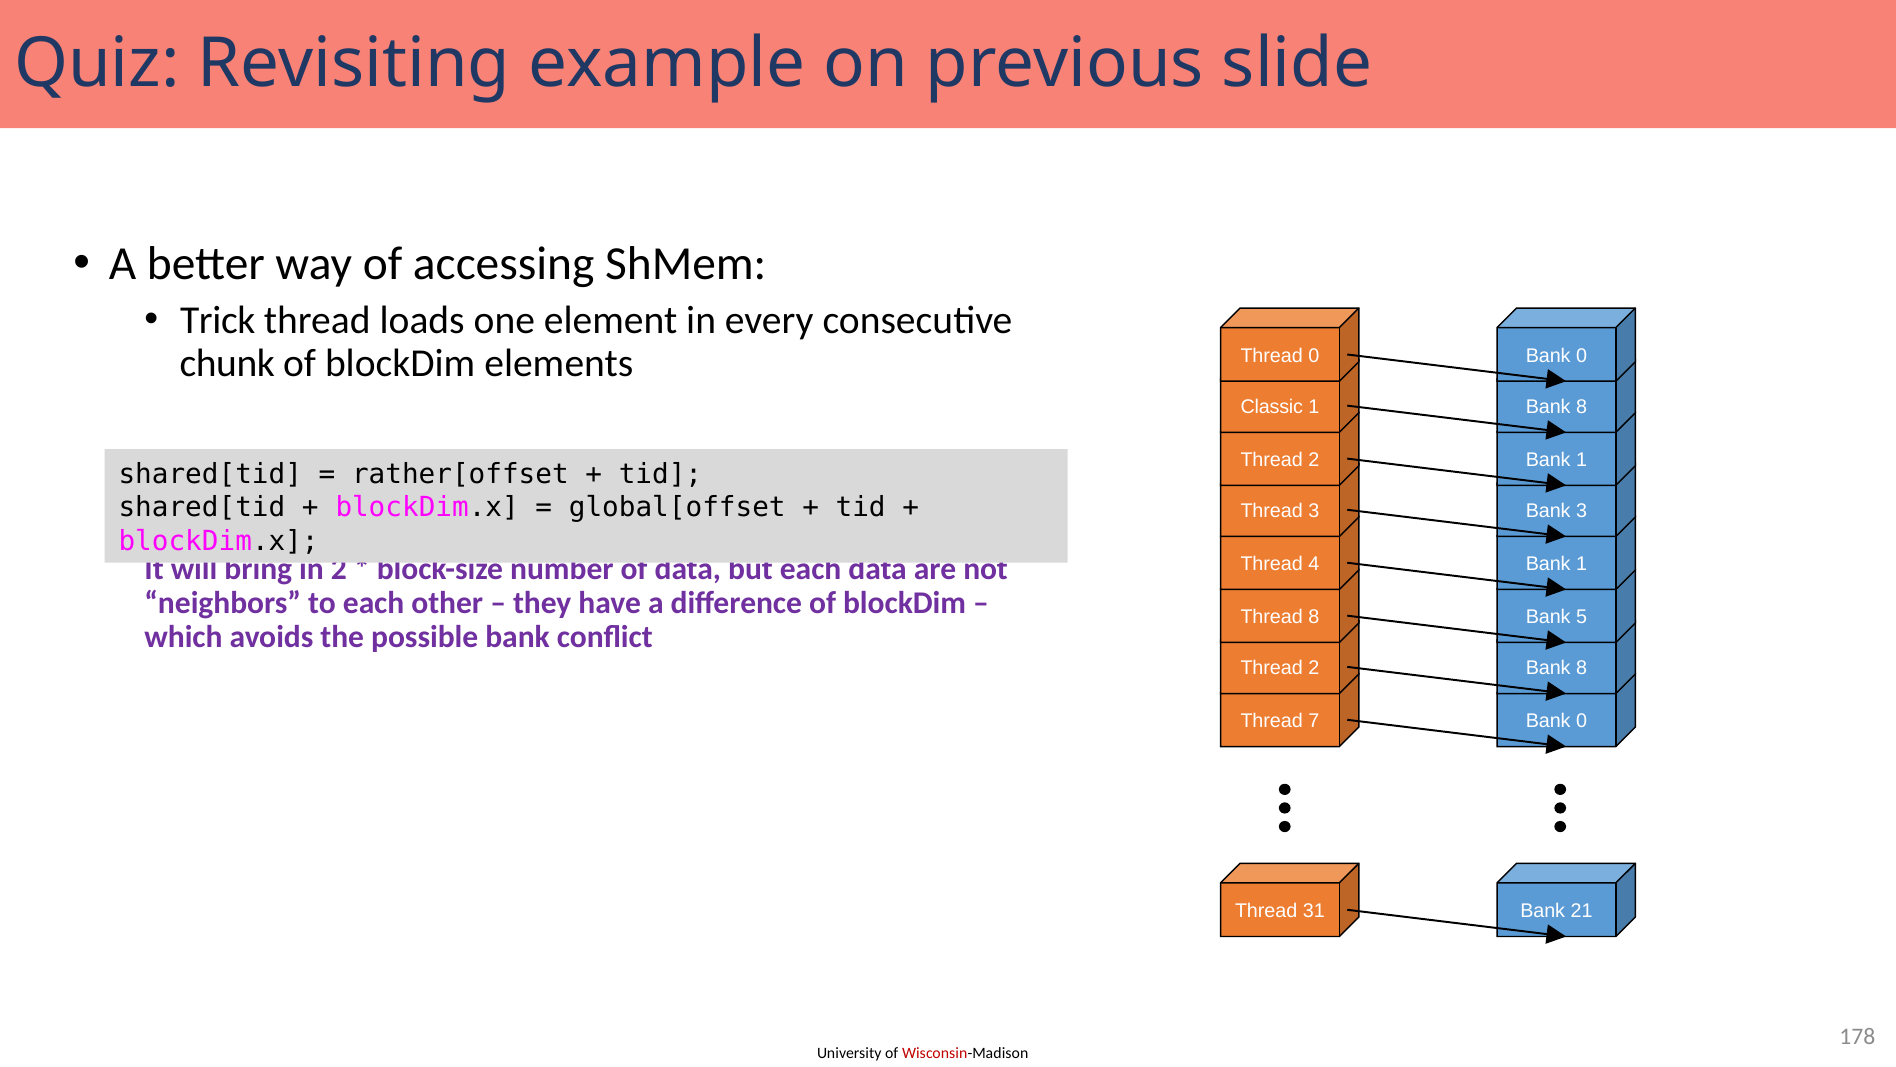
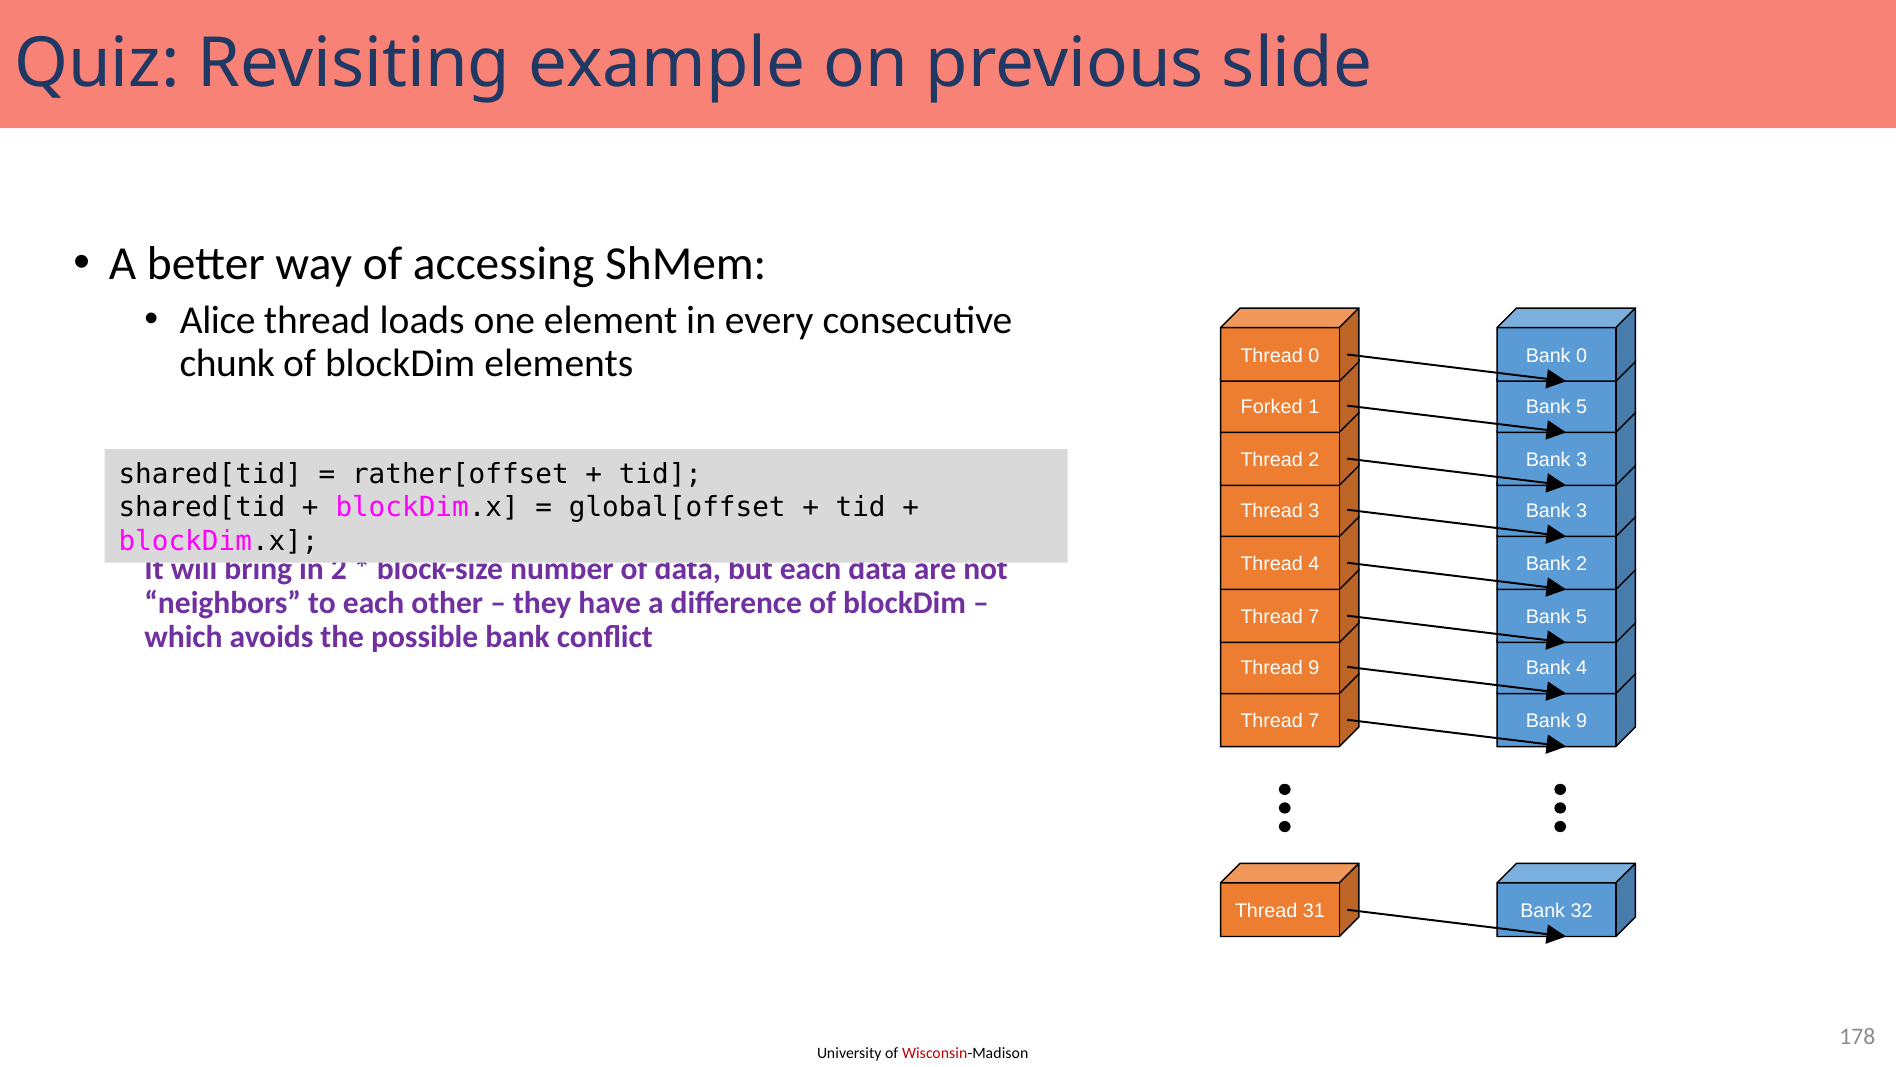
Trick: Trick -> Alice (218, 320)
Classic: Classic -> Forked (1272, 407)
8: 8 -> 5 (1582, 407)
1: 1 -> 3 (1582, 460)
1: 1 -> 2 (1582, 564)
8: 8 -> 7 (1314, 617)
2: 2 -> 9 (1314, 668)
8: 8 -> 4 (1582, 668)
0: 0 -> 9 (1582, 721)
21: 21 -> 32 (1582, 911)
